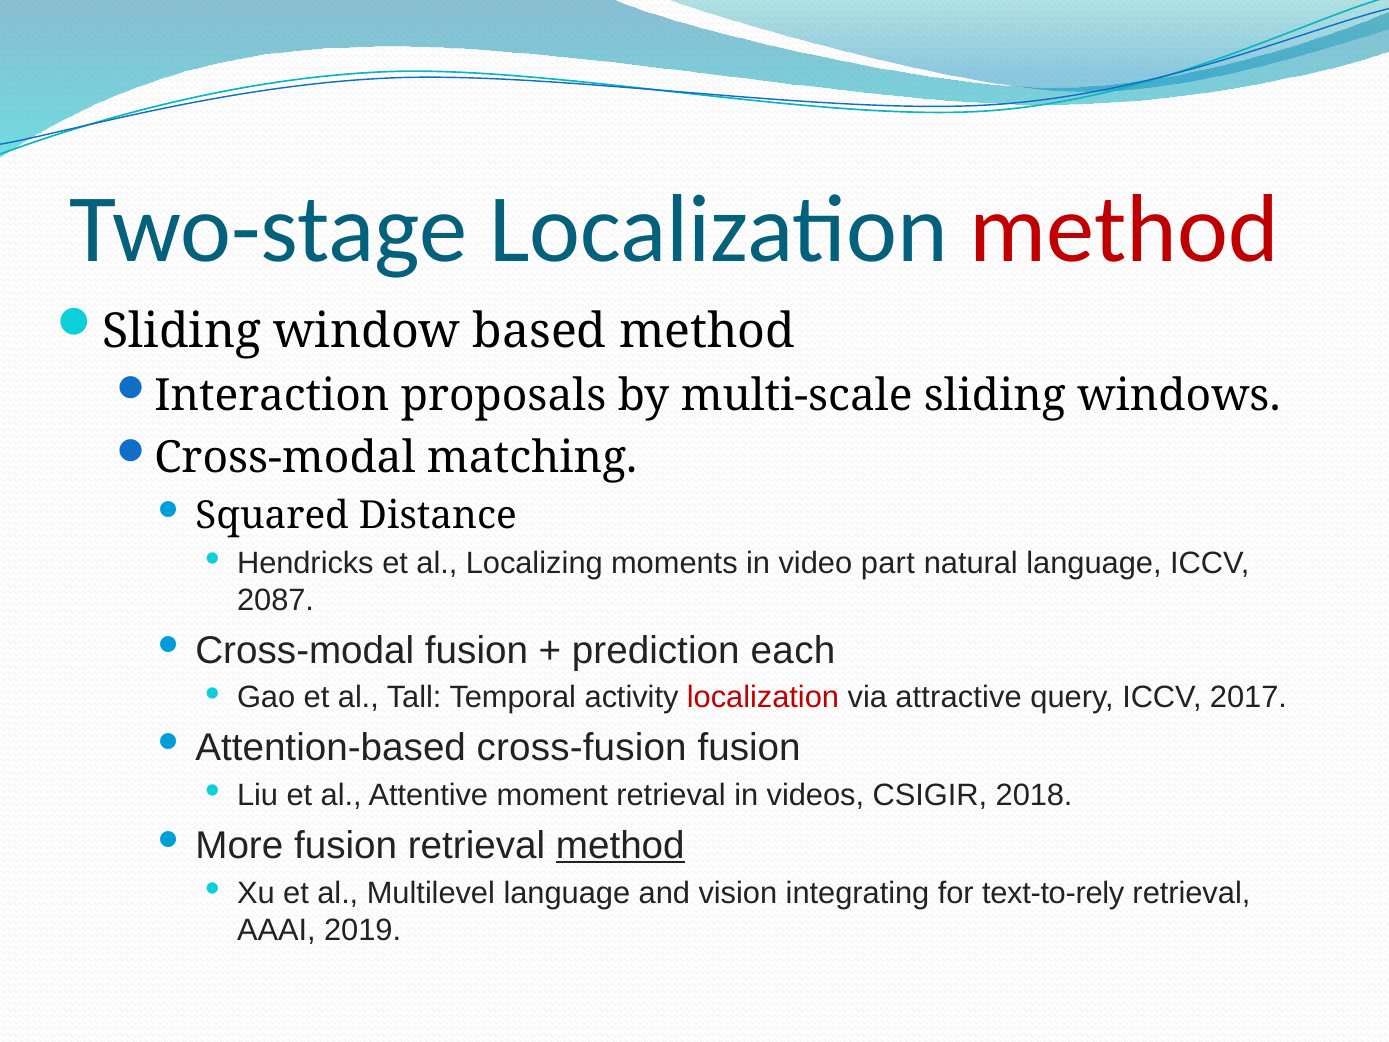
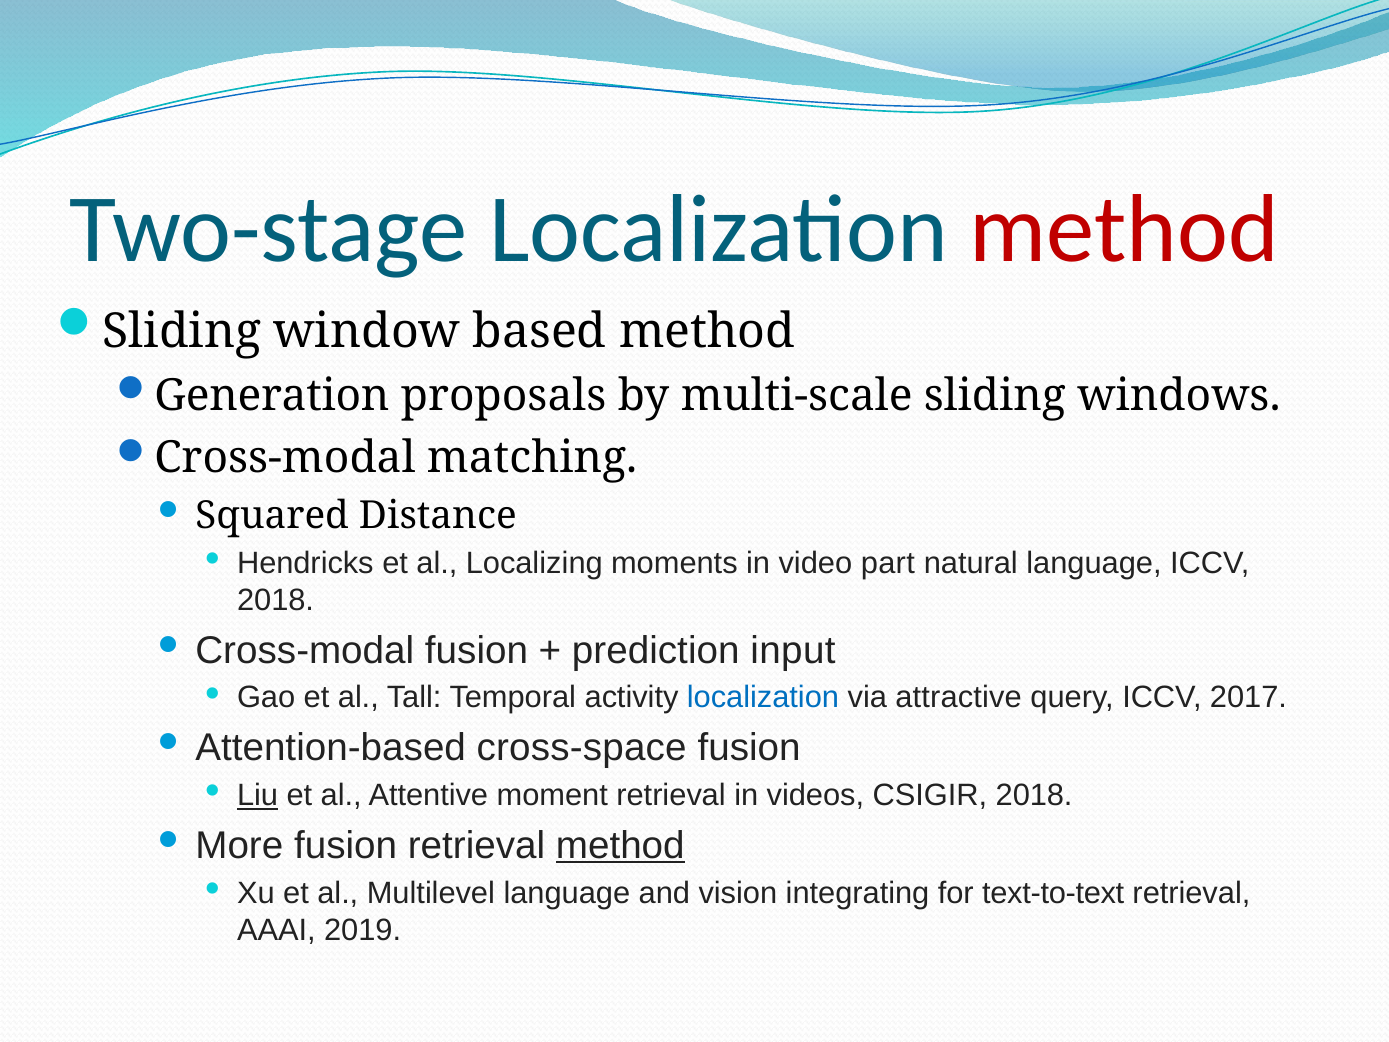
Interaction: Interaction -> Generation (272, 396)
2087: 2087 -> 2018 (276, 600)
each: each -> input (793, 650)
localization colour: red -> blue (763, 698)
cross-fusion: cross-fusion -> cross-space (582, 748)
Liu underline: none -> present (258, 795)
text-to-rely: text-to-rely -> text-to-text (1053, 893)
